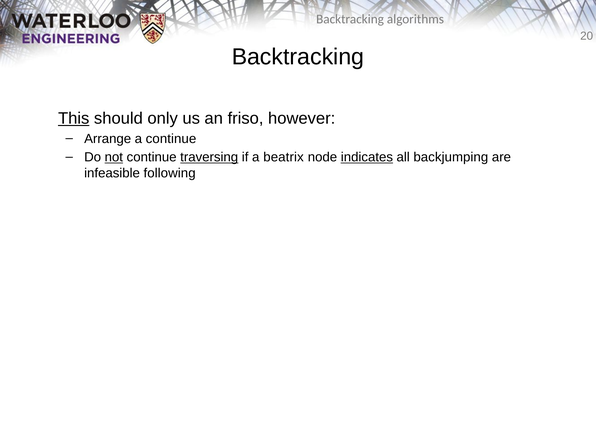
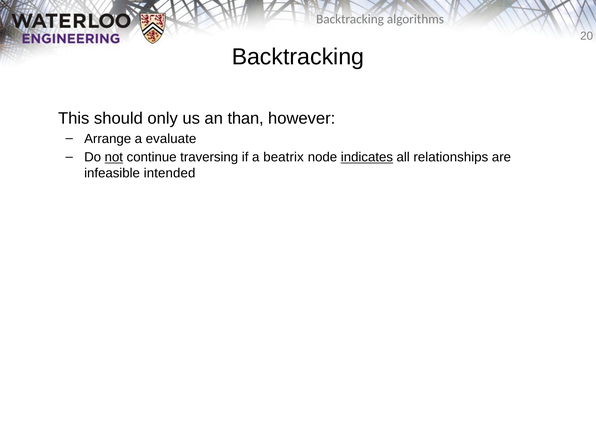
This underline: present -> none (74, 118)
friso: friso -> than (246, 118)
a continue: continue -> evaluate (171, 139)
traversing underline: present -> none (209, 157)
backjumping: backjumping -> relationships (451, 157)
following: following -> intended (170, 173)
